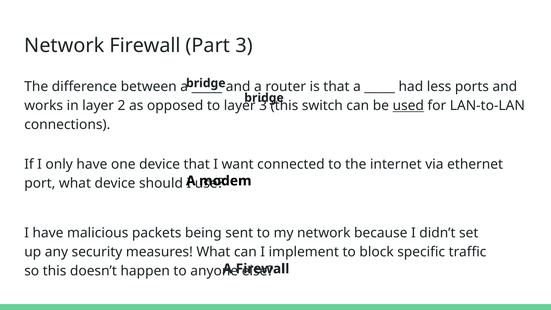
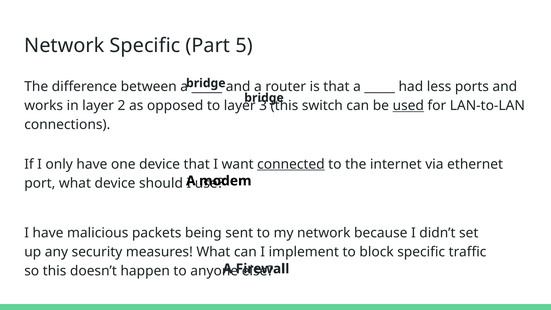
Network Firewall: Firewall -> Specific (145, 46)
Part 3: 3 -> 5 (244, 46)
connected underline: none -> present (291, 164)
